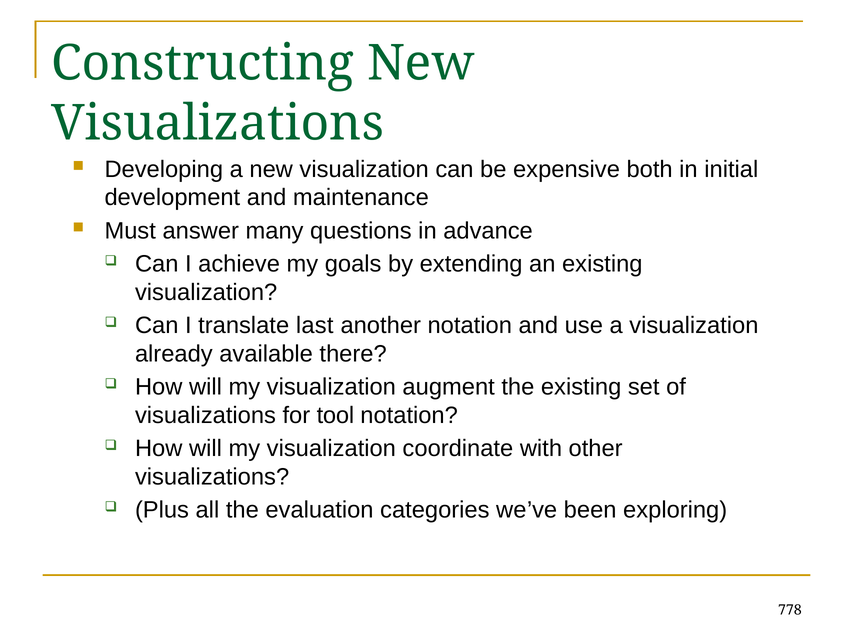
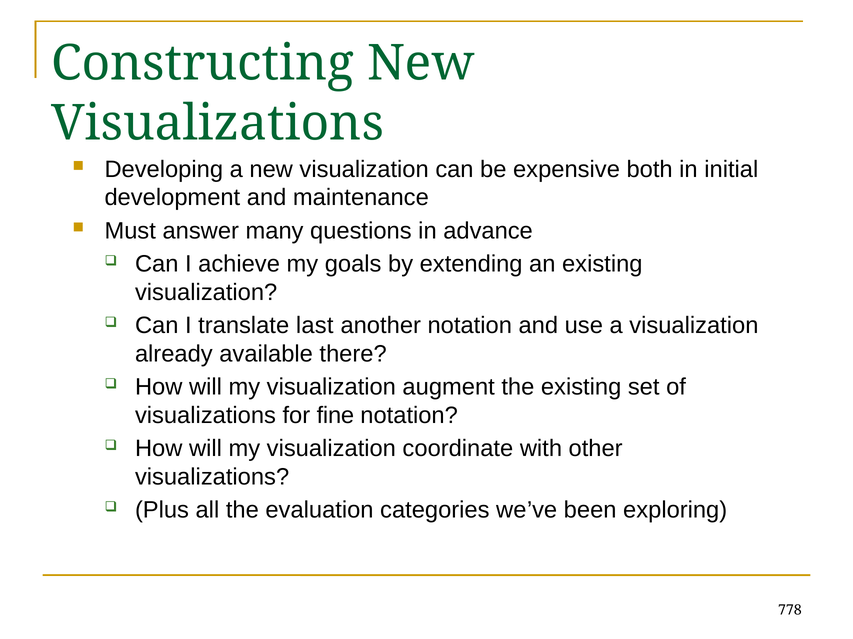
tool: tool -> fine (335, 416)
